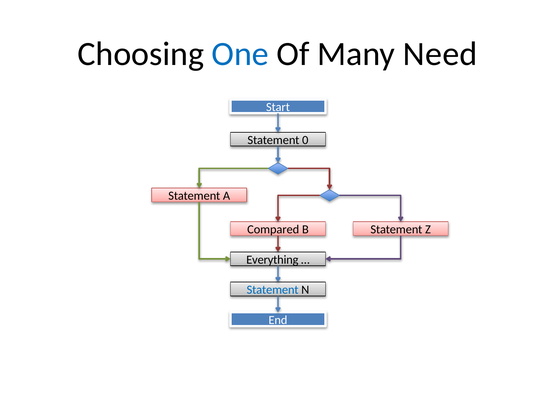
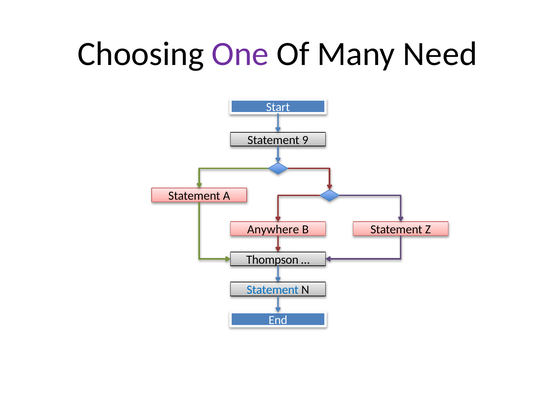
One colour: blue -> purple (240, 54)
0: 0 -> 9 (305, 140)
Compared: Compared -> Anywhere (273, 229)
Everything: Everything -> Thompson (272, 260)
